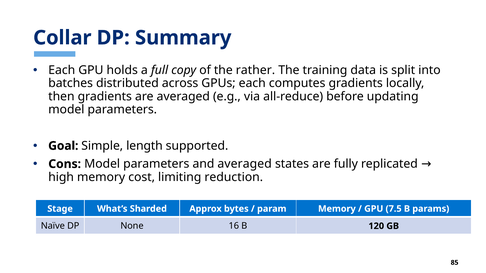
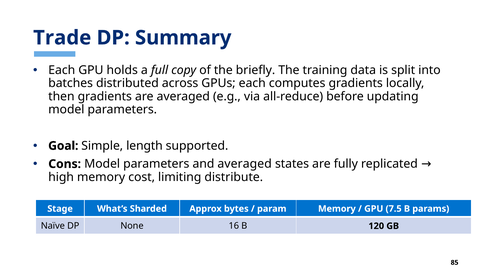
Collar: Collar -> Trade (62, 38)
rather: rather -> briefly (256, 70)
reduction: reduction -> distribute (234, 177)
